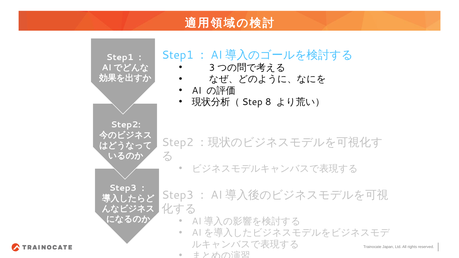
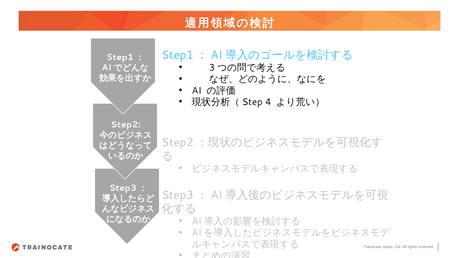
8: 8 -> 4 (268, 102)
